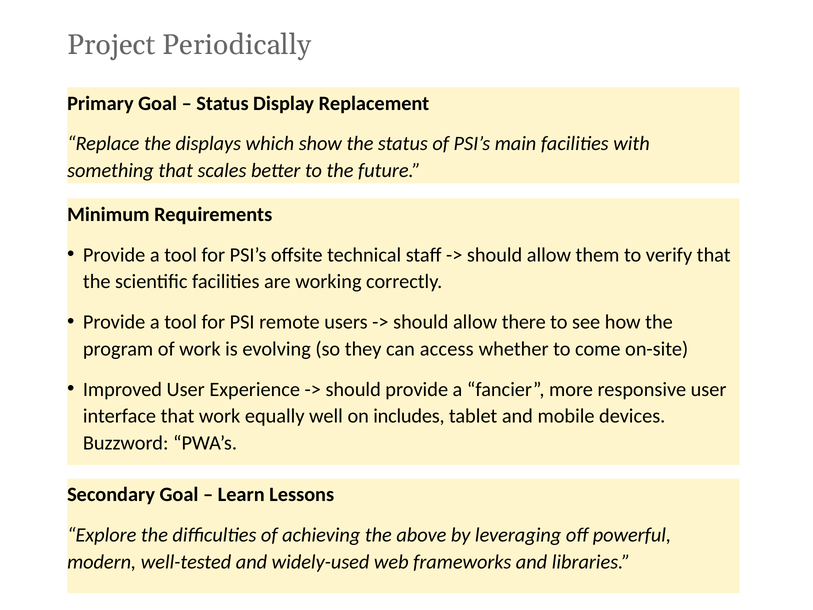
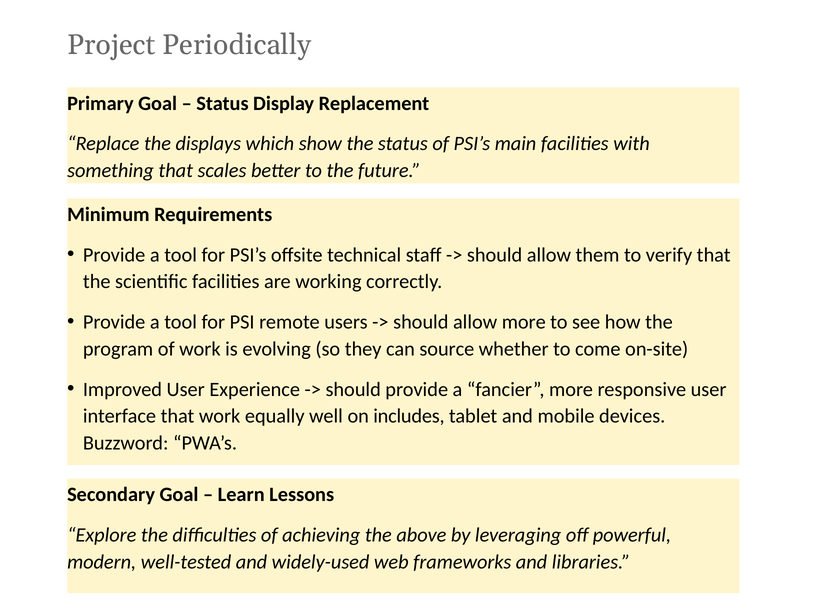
allow there: there -> more (524, 322)
access: access -> source (447, 349)
